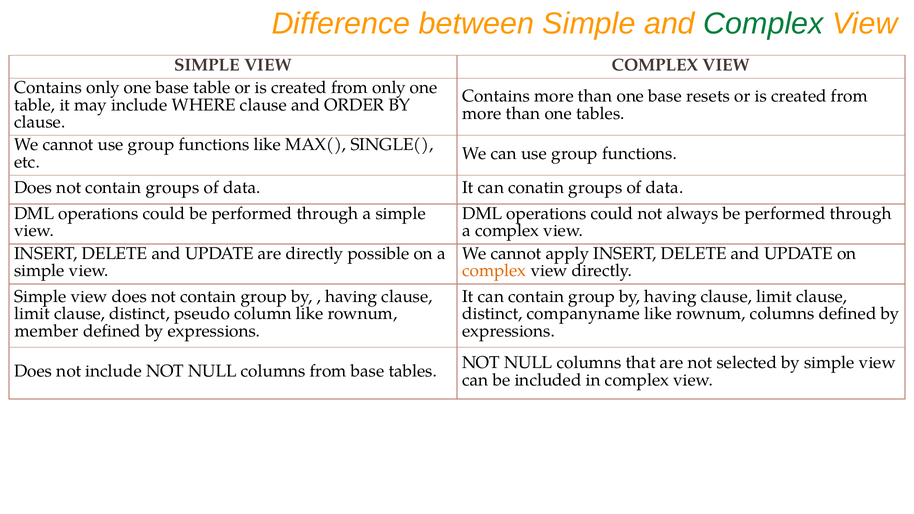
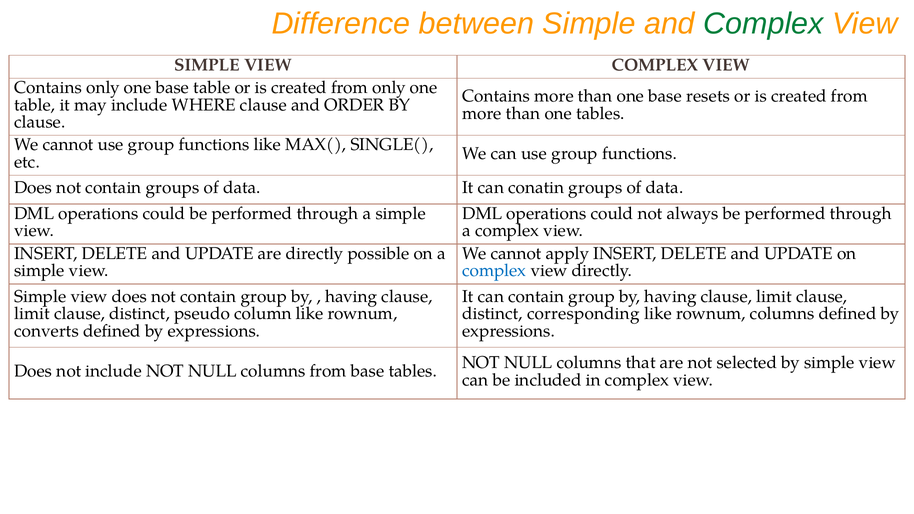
complex colour: orange -> blue (494, 271)
companyname: companyname -> corresponding (583, 314)
member: member -> converts (47, 331)
